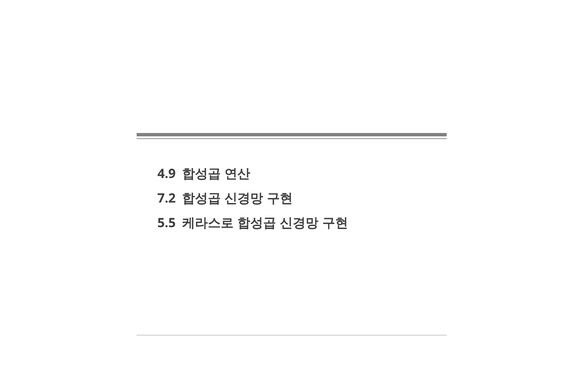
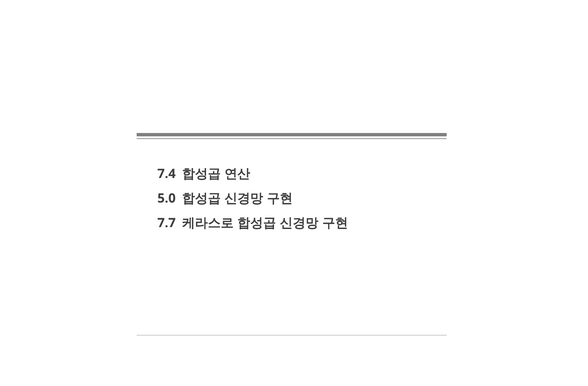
4.9: 4.9 -> 7.4 (167, 174)
7.2: 7.2 -> 5.0 (167, 198)
5.5: 5.5 -> 7.7 (167, 223)
